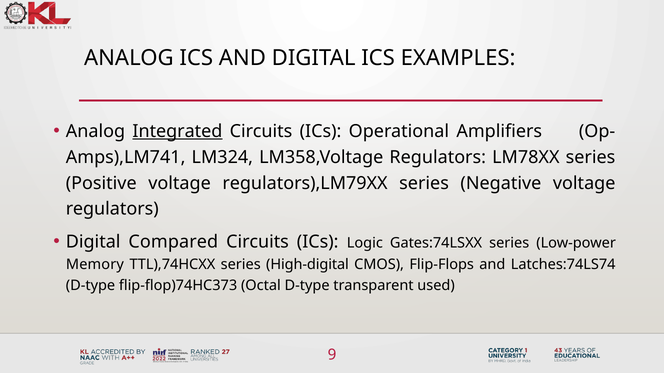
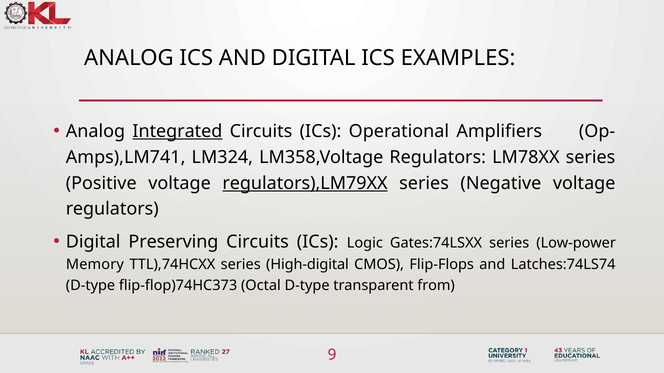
regulators),LM79XX underline: none -> present (305, 183)
Compared: Compared -> Preserving (173, 242)
used: used -> from (436, 286)
